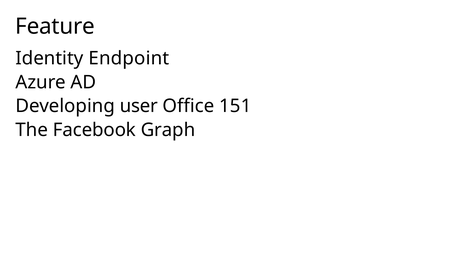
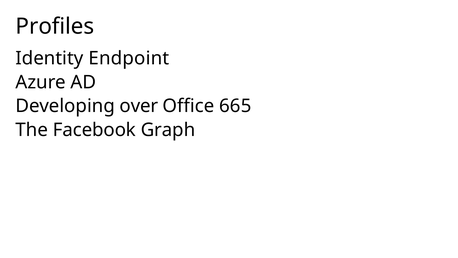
Feature: Feature -> Profiles (55, 26)
user: user -> over (139, 106)
151: 151 -> 665 (235, 106)
